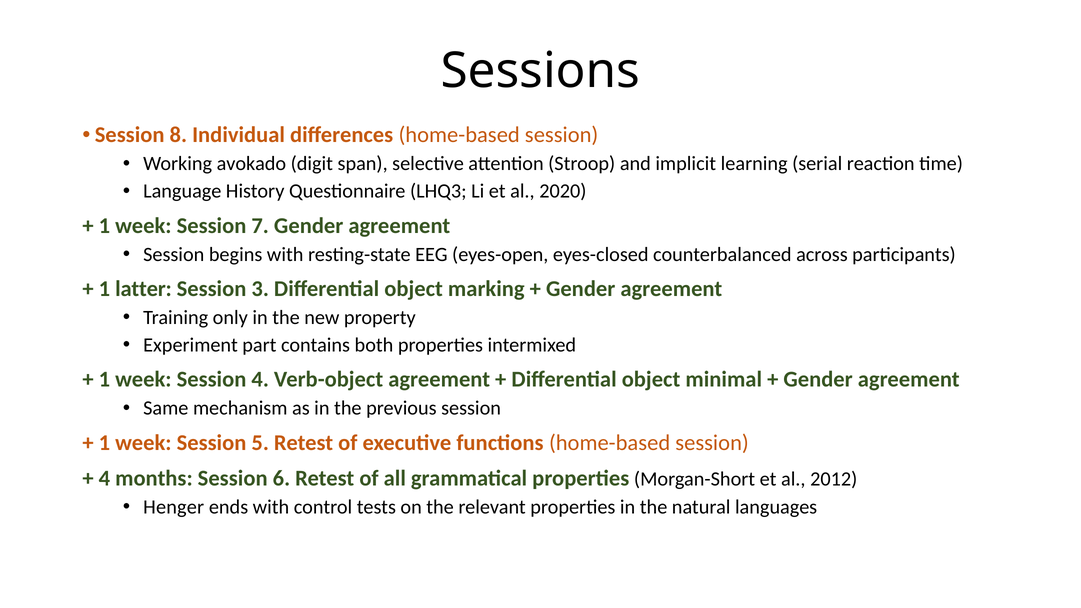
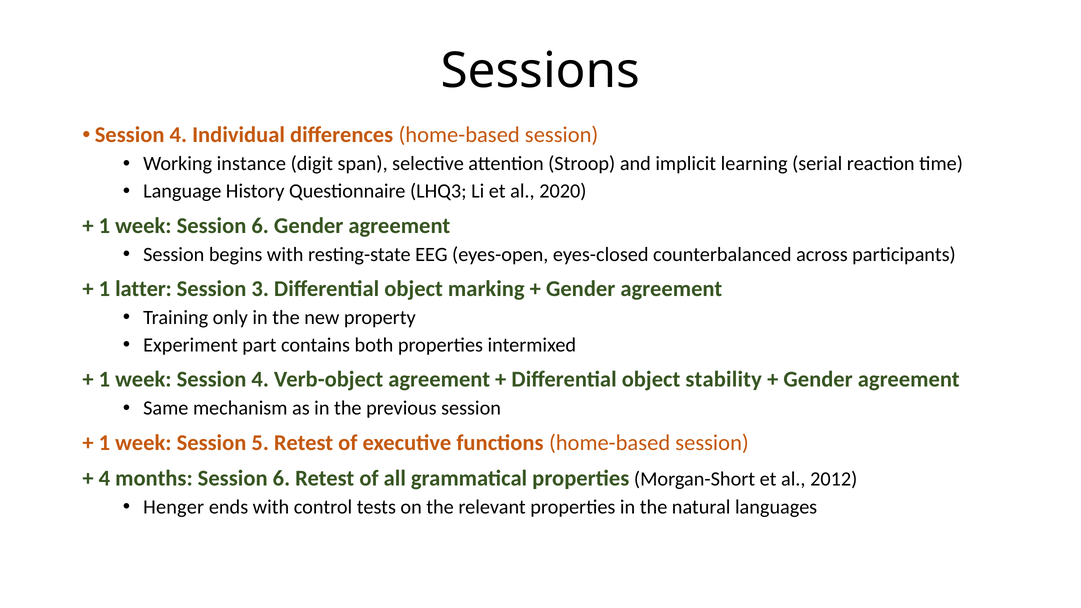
8: 8 -> 4 (178, 135)
avokado: avokado -> instance (251, 164)
week Session 7: 7 -> 6 (260, 226)
minimal: minimal -> stability (724, 379)
